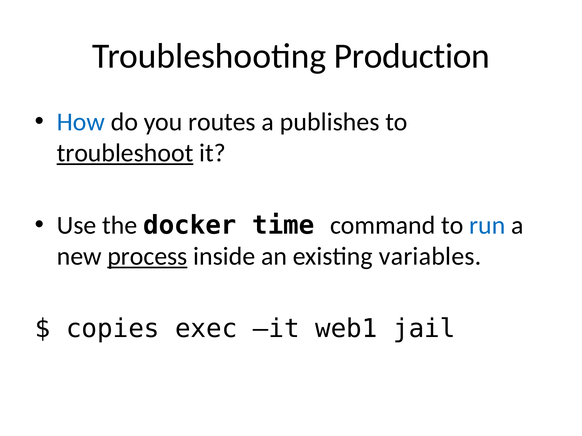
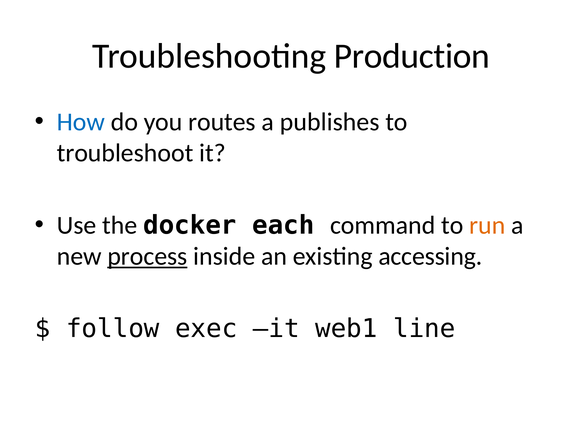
troubleshoot underline: present -> none (125, 153)
time: time -> each (283, 226)
run colour: blue -> orange (487, 226)
variables: variables -> accessing (430, 257)
copies: copies -> follow (113, 329)
jail: jail -> line (424, 329)
